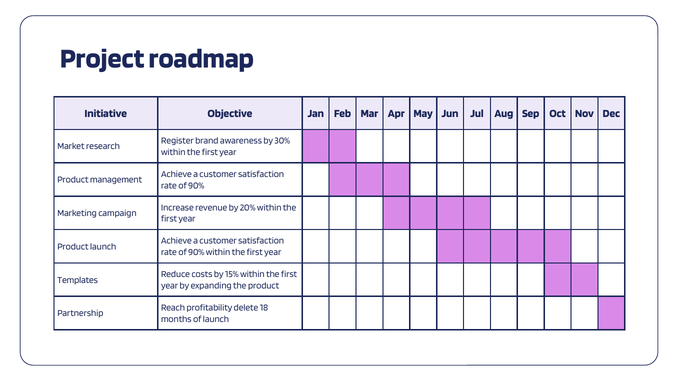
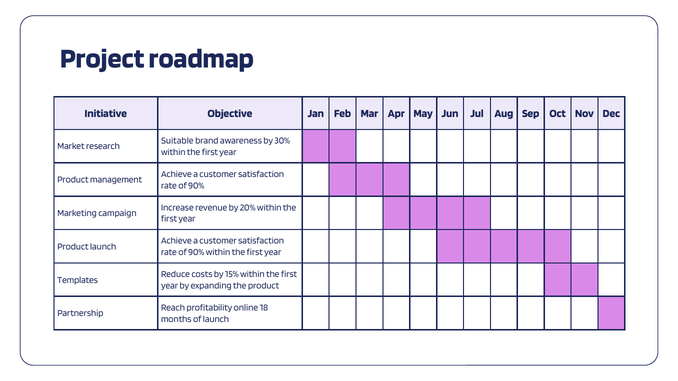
Register: Register -> Suitable (177, 141)
delete: delete -> online (246, 308)
